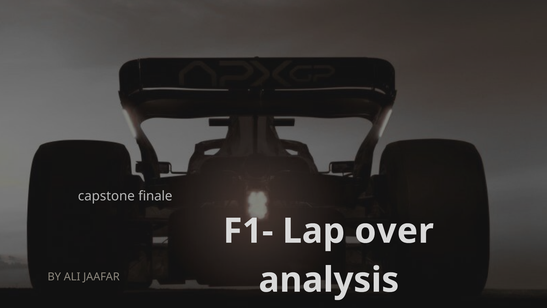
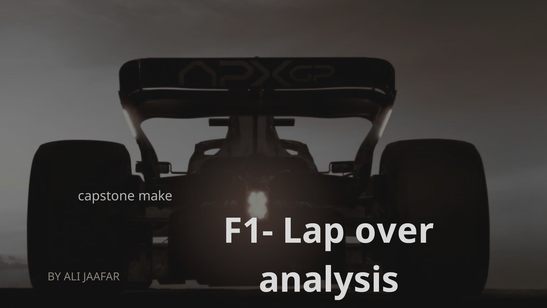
finale: finale -> make (155, 196)
